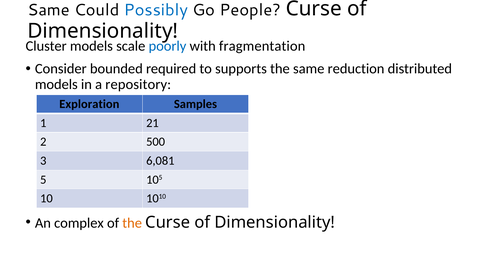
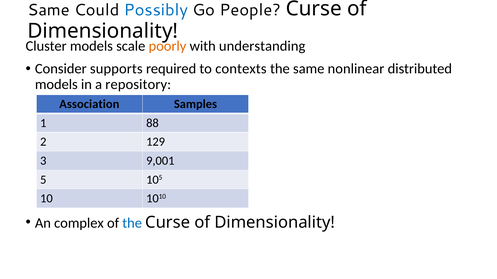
poorly colour: blue -> orange (167, 46)
fragmentation: fragmentation -> understanding (262, 46)
bounded: bounded -> supports (116, 69)
supports: supports -> contexts (241, 69)
reduction: reduction -> nonlinear (356, 69)
Exploration: Exploration -> Association (89, 104)
21: 21 -> 88 (152, 123)
500: 500 -> 129 (156, 142)
6,081: 6,081 -> 9,001 (160, 161)
the colour: orange -> blue (132, 224)
